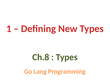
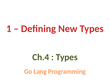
Ch.8: Ch.8 -> Ch.4 (41, 57)
